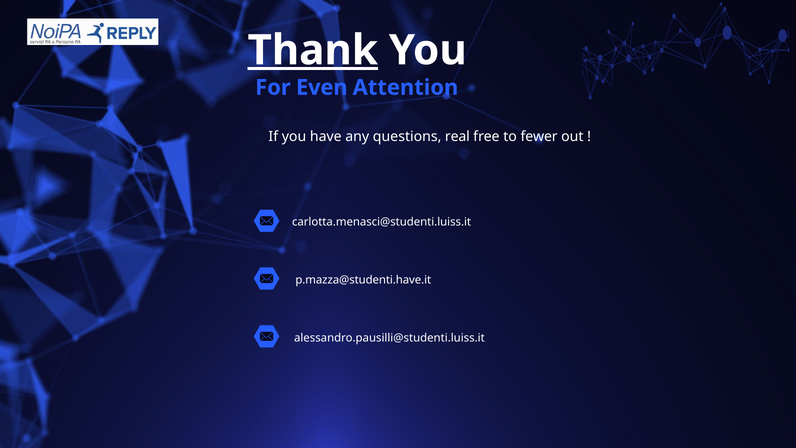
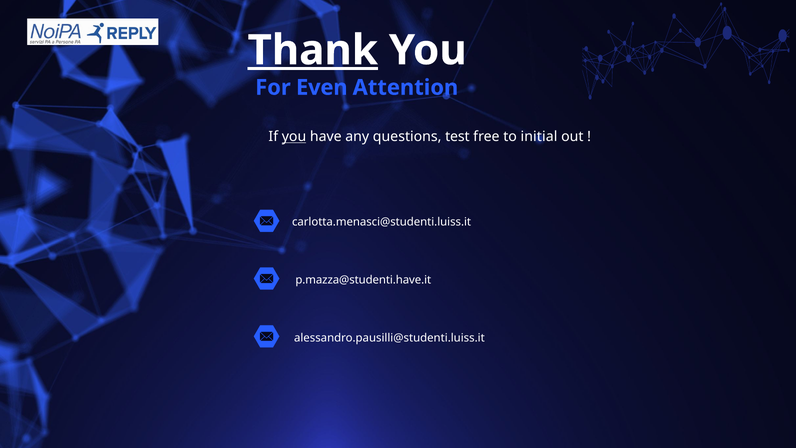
you underline: none -> present (294, 137)
real: real -> test (457, 137)
fewer: fewer -> initial (539, 137)
